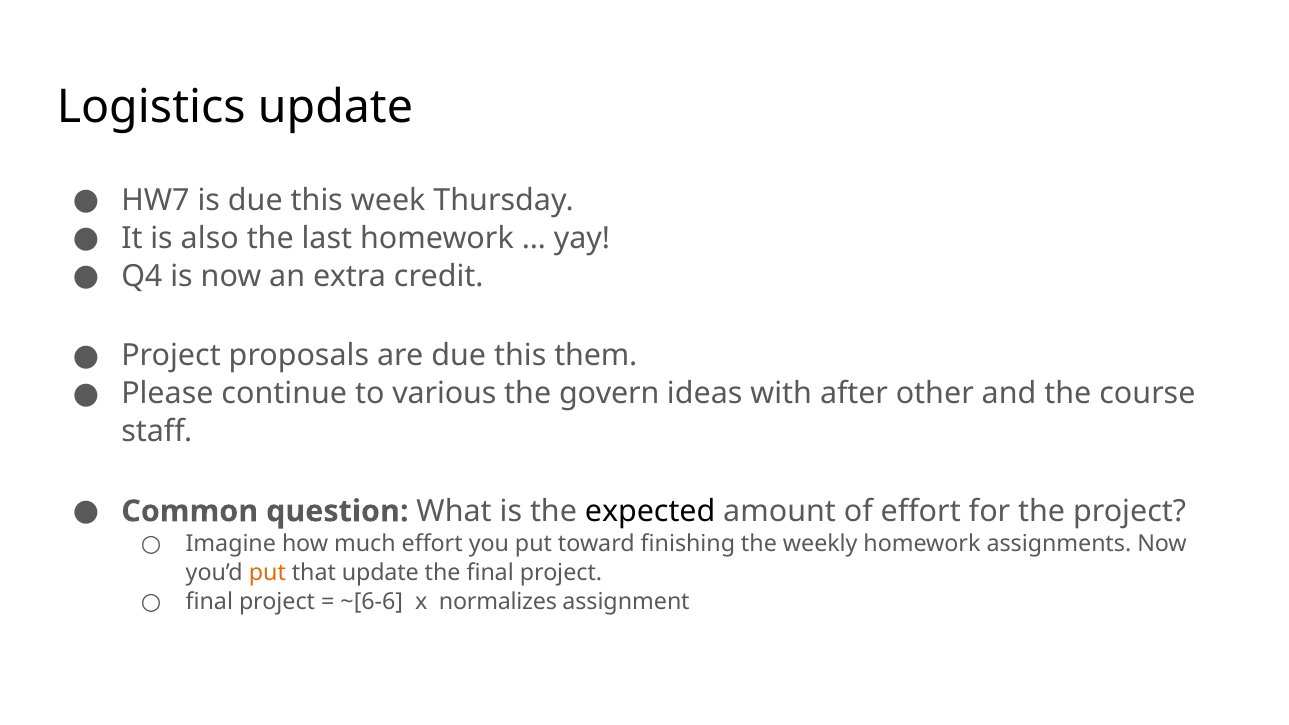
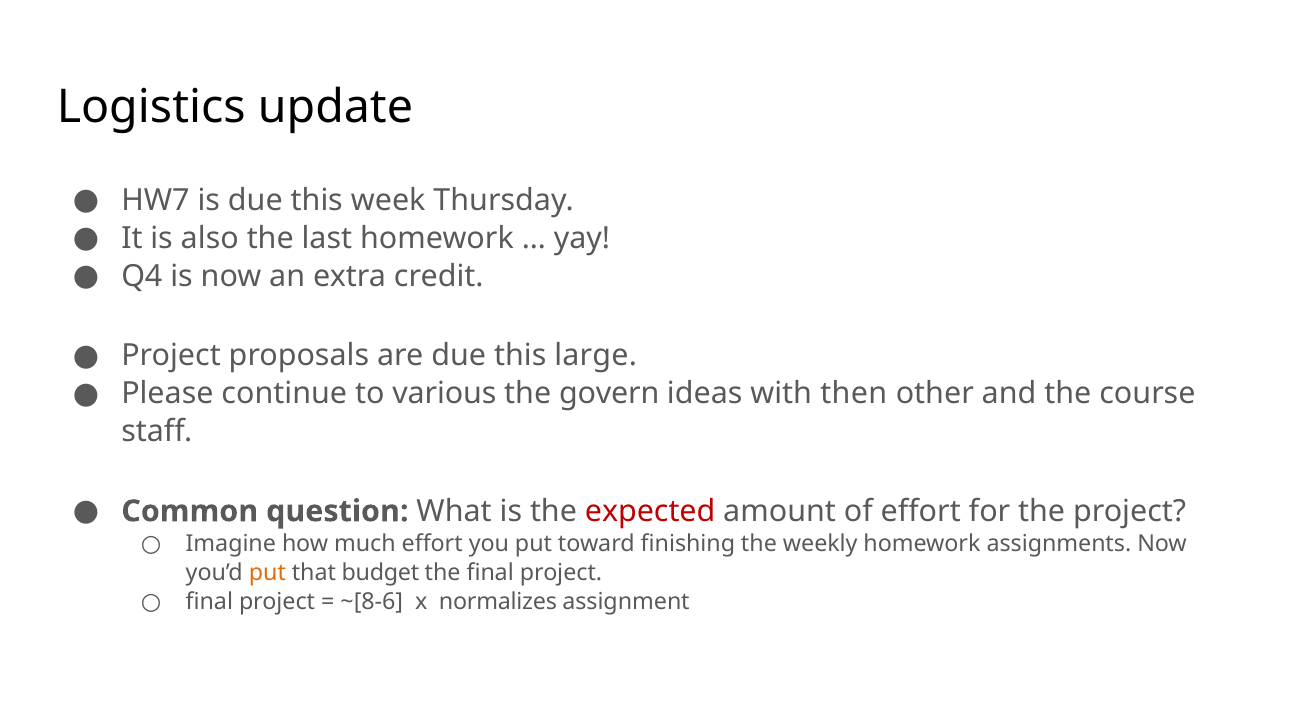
them: them -> large (596, 356)
after: after -> then (854, 394)
expected colour: black -> red (650, 511)
that update: update -> budget (380, 573)
~[6-6: ~[6-6 -> ~[8-6 (372, 602)
